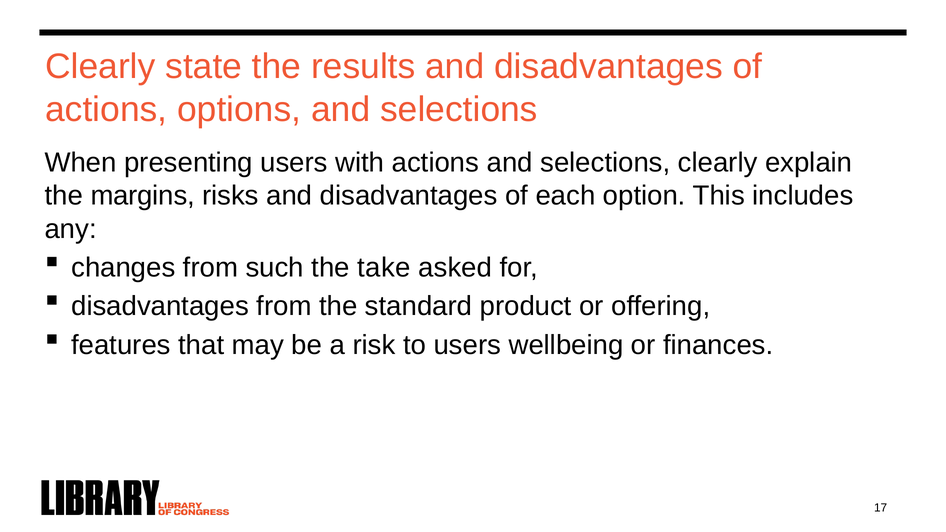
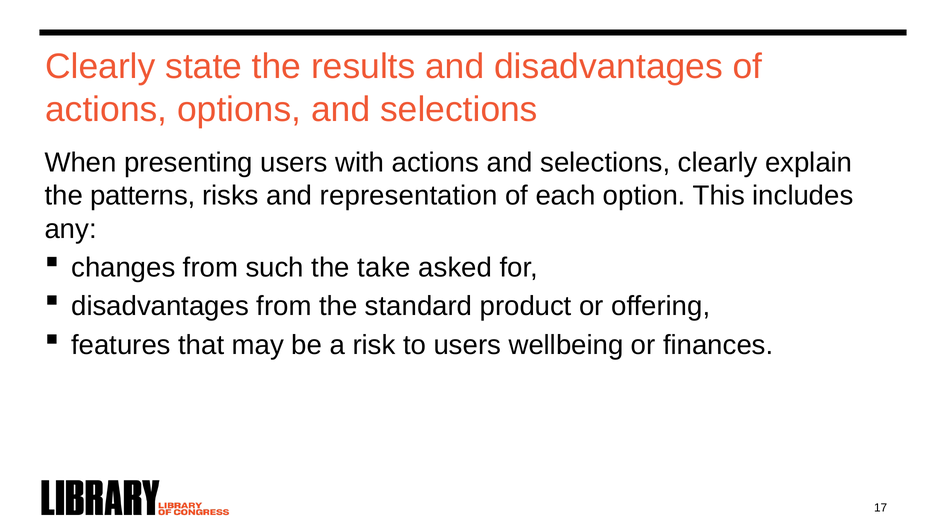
margins: margins -> patterns (143, 196)
risks and disadvantages: disadvantages -> representation (409, 196)
